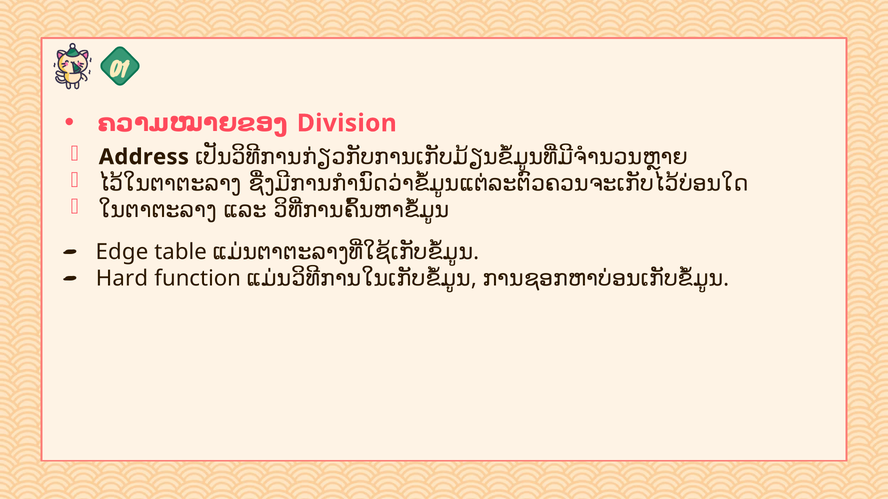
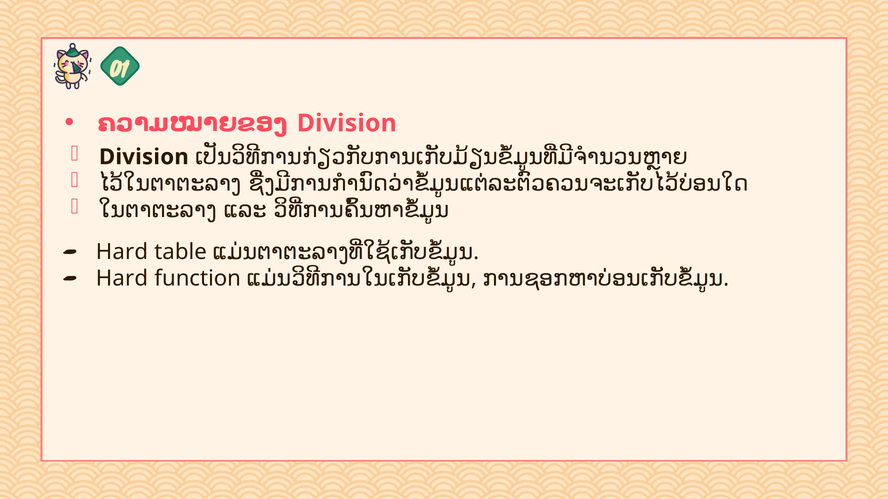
Address: Address -> Division (144, 157)
Edge: Edge -> Hard (122, 252)
